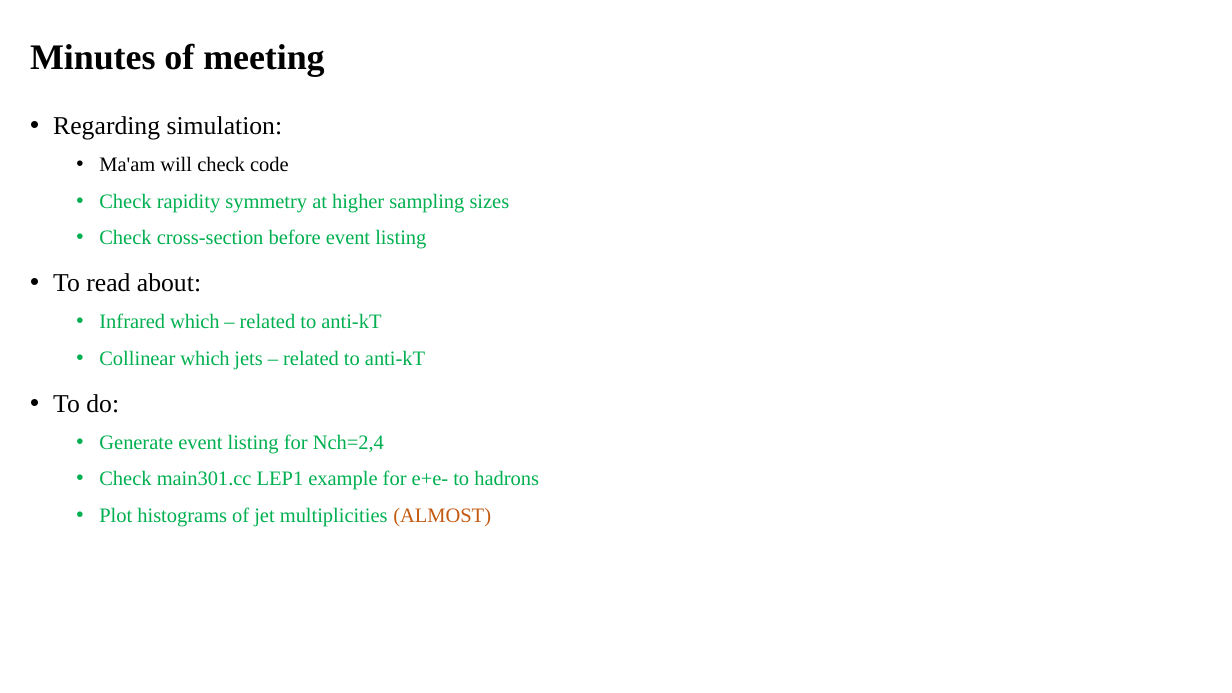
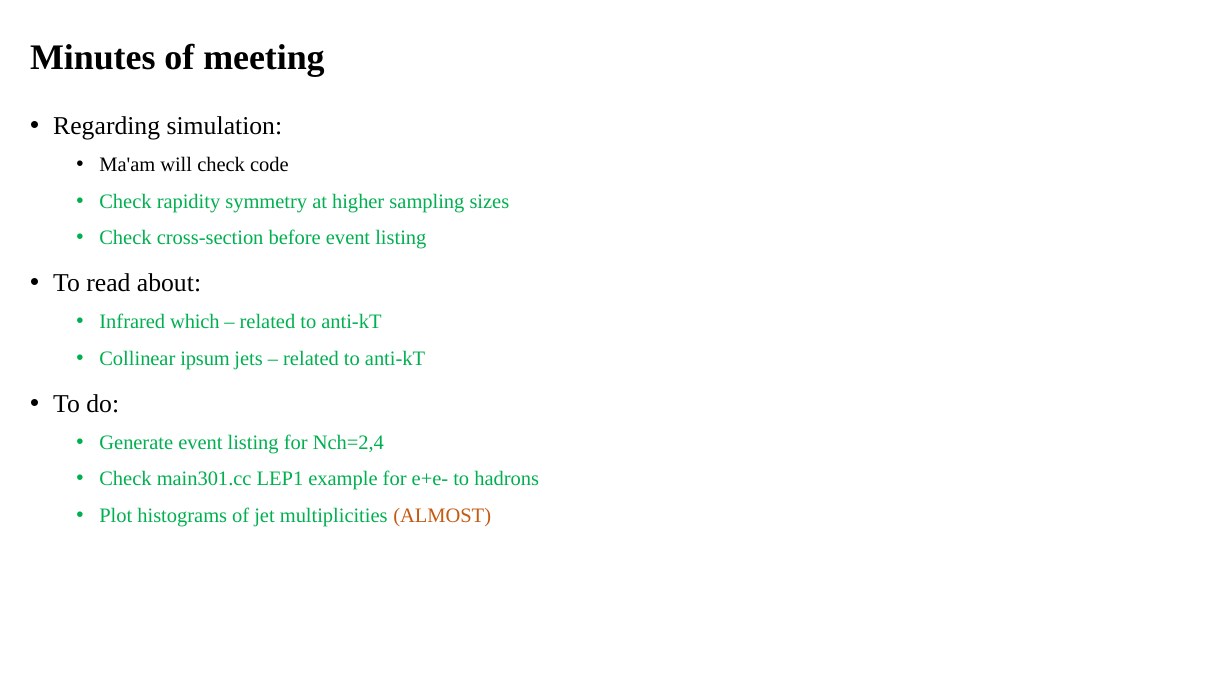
Collinear which: which -> ipsum (205, 358)
